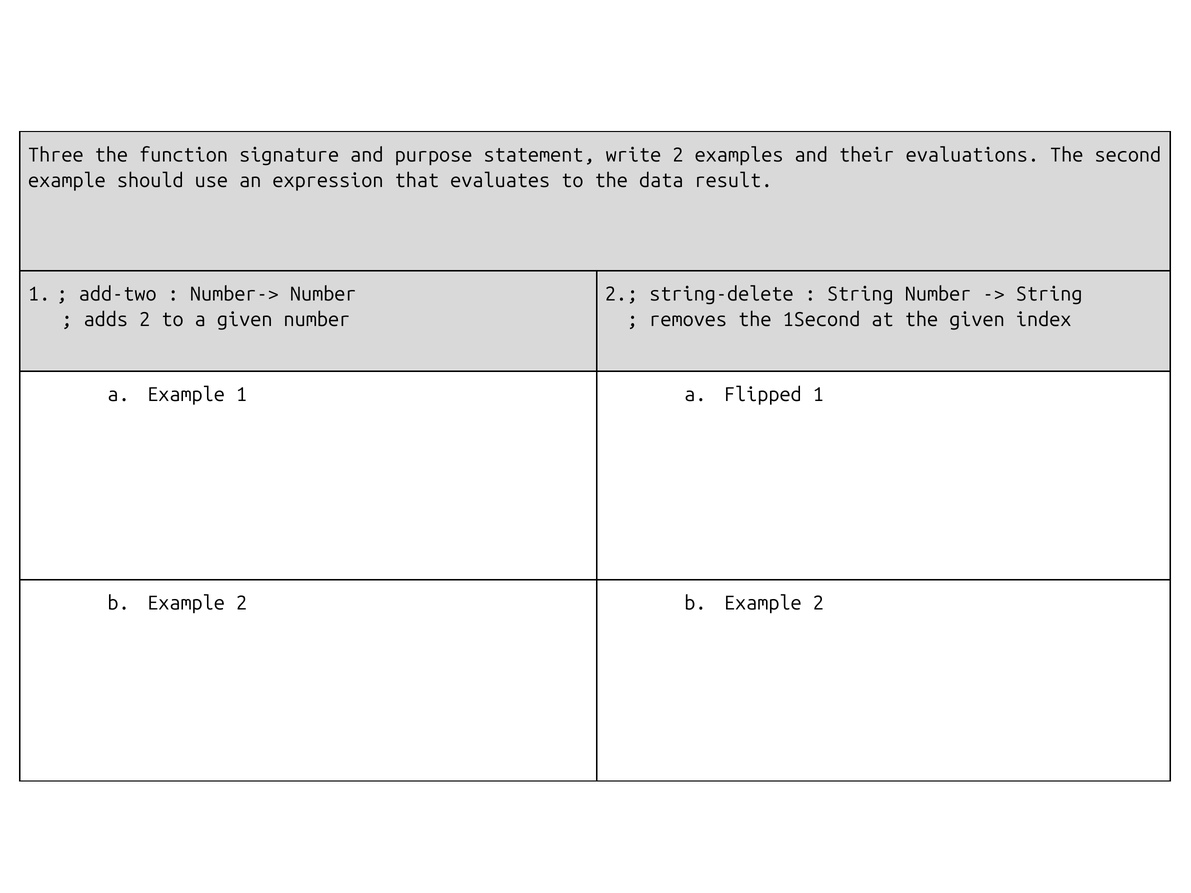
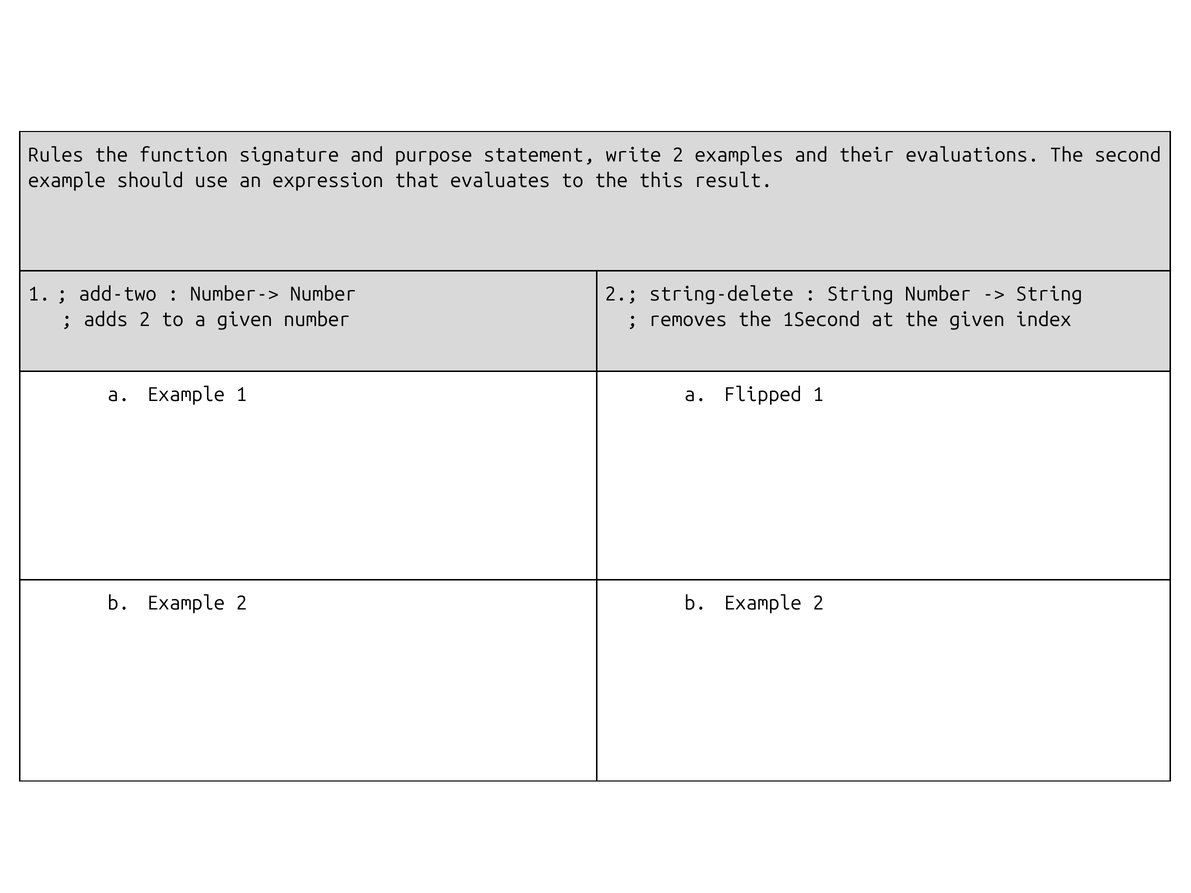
Three: Three -> Rules (56, 155)
data: data -> this (661, 181)
